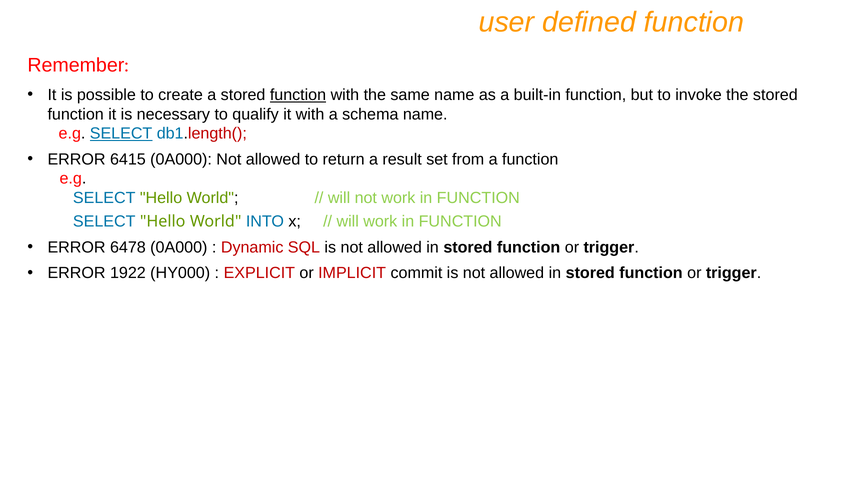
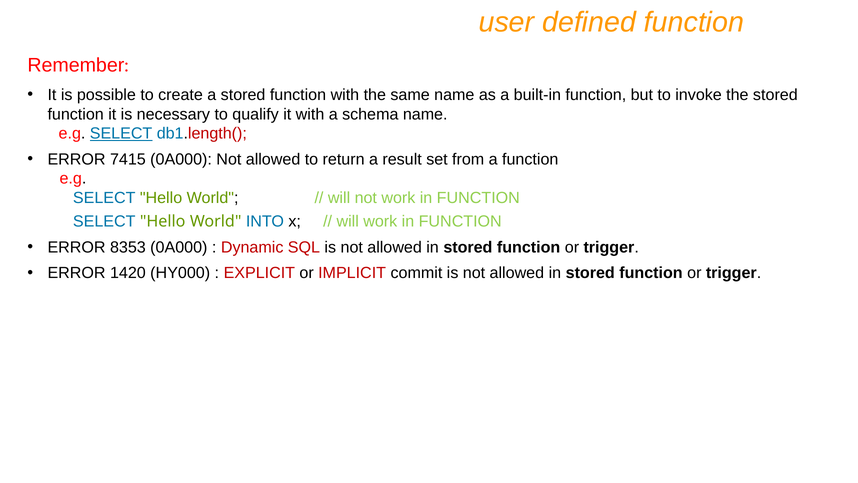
function underline: present -> none (298, 95)
6415: 6415 -> 7415 (128, 159)
6478: 6478 -> 8353 (128, 247)
1922: 1922 -> 1420 (128, 273)
